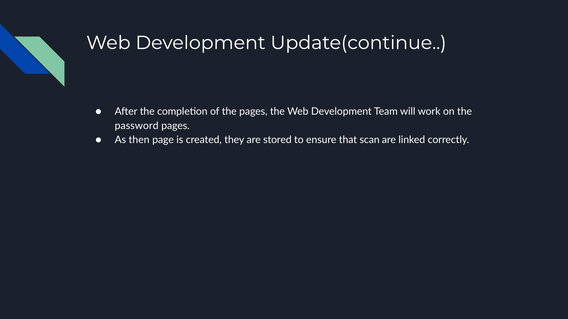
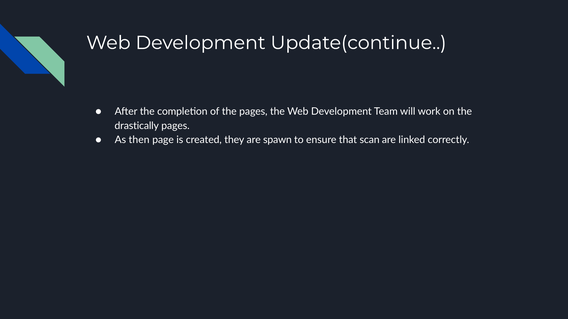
password: password -> drastically (137, 126)
stored: stored -> spawn (277, 140)
